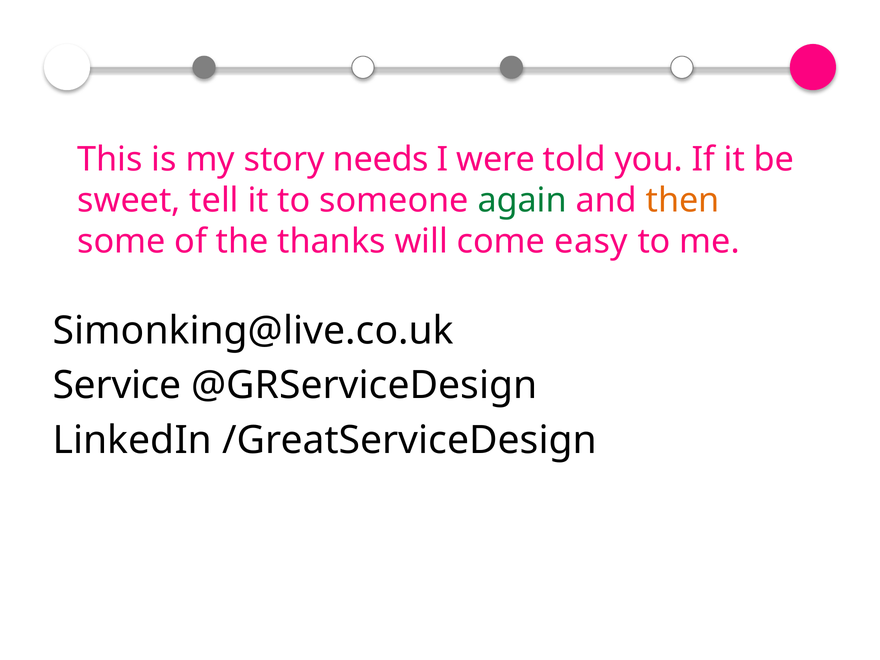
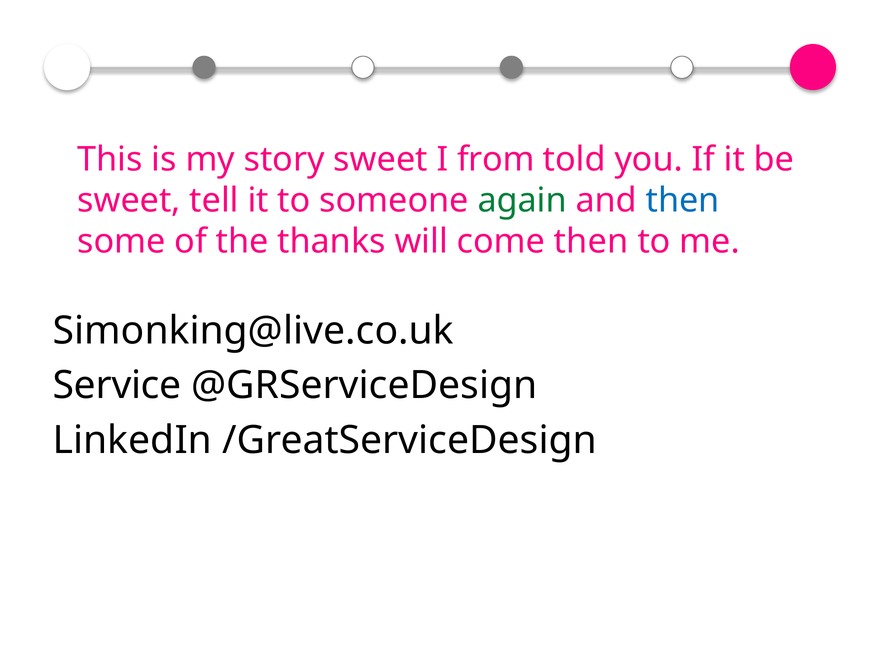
story needs: needs -> sweet (381, 159)
were: were -> from (496, 159)
then colour: orange -> blue (683, 200)
come easy: easy -> then (591, 241)
